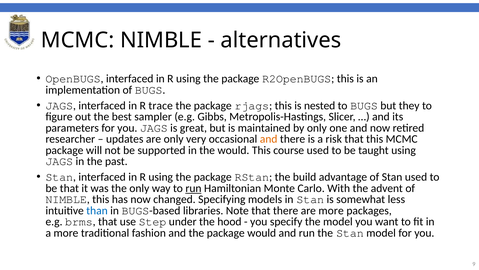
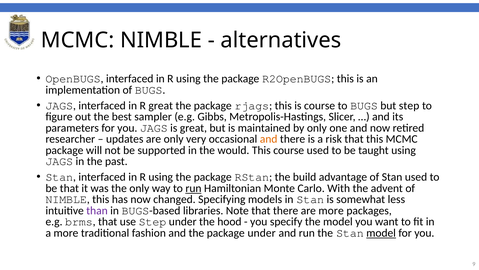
R trace: trace -> great (161, 105)
is nested: nested -> course (320, 105)
but they: they -> step (409, 105)
than colour: blue -> purple (97, 210)
package would: would -> under (262, 233)
model underline: none -> present (381, 233)
